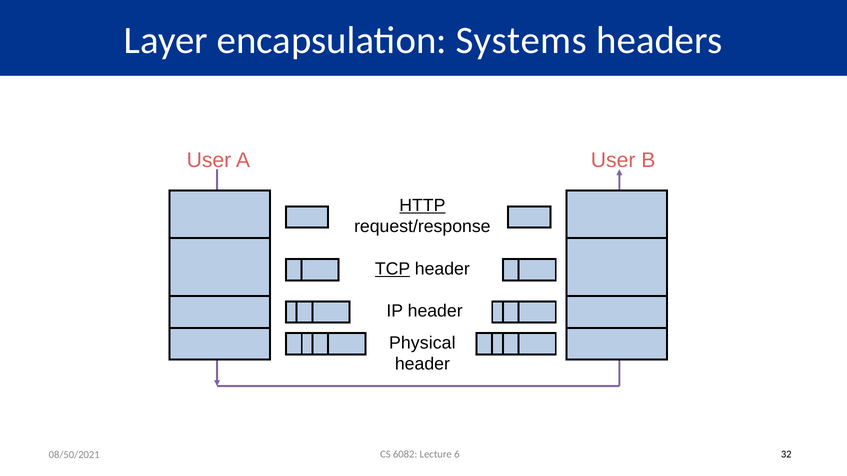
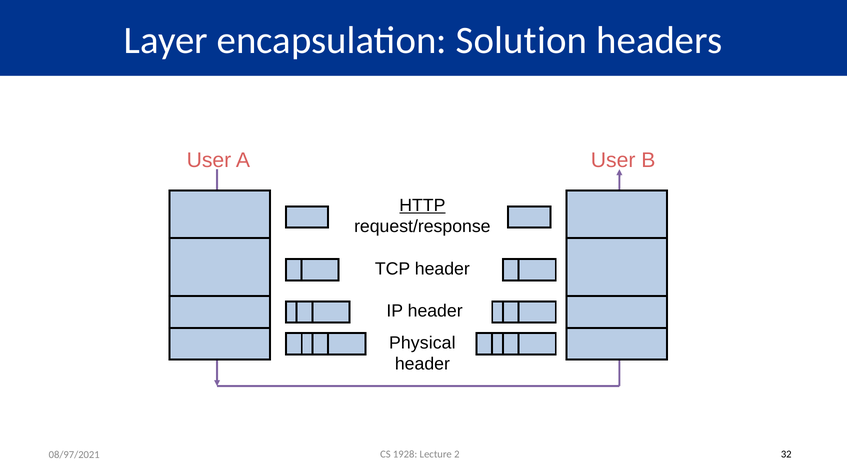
Systems: Systems -> Solution (521, 41)
TCP underline: present -> none (393, 269)
6082: 6082 -> 1928 (405, 455)
6: 6 -> 2 (457, 455)
08/50/2021: 08/50/2021 -> 08/97/2021 (74, 455)
